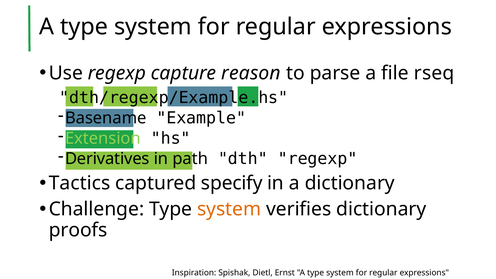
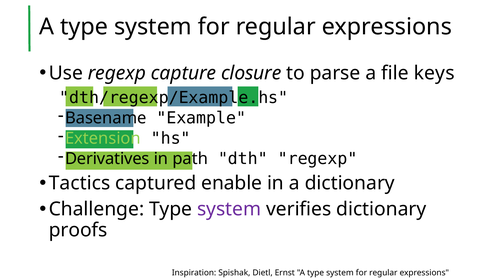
reason: reason -> closure (251, 73)
rseq: rseq -> keys (434, 73)
specify: specify -> enable (232, 183)
system colour: orange -> purple (229, 209)
